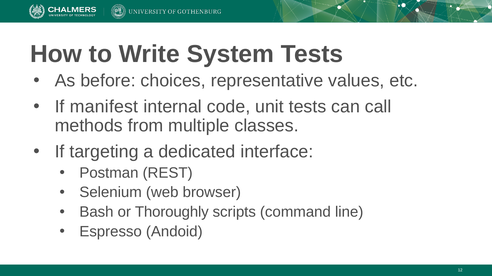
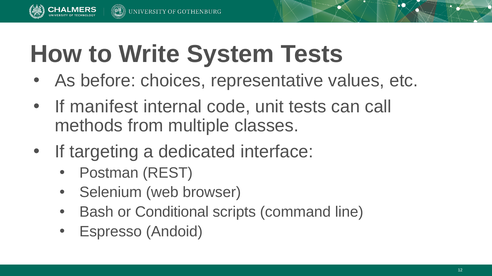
Thoroughly: Thoroughly -> Conditional (172, 213)
